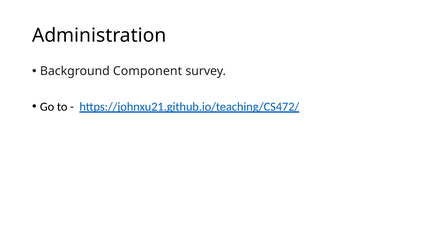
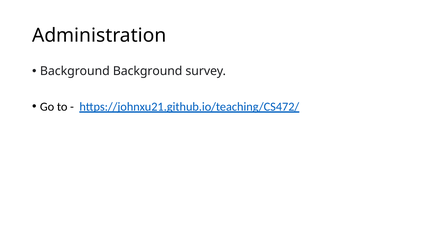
Background Component: Component -> Background (148, 71)
